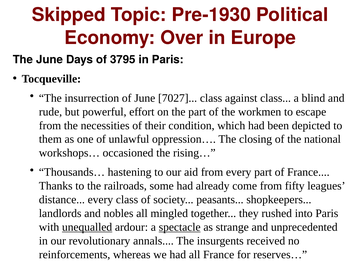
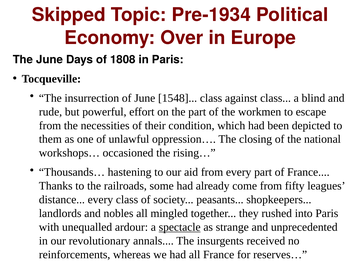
Pre-1930: Pre-1930 -> Pre-1934 (211, 15)
3795: 3795 -> 1808 (123, 59)
7027: 7027 -> 1548 (178, 98)
unequalled underline: present -> none (87, 227)
